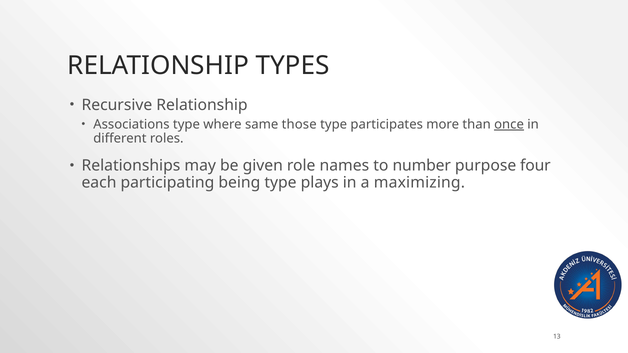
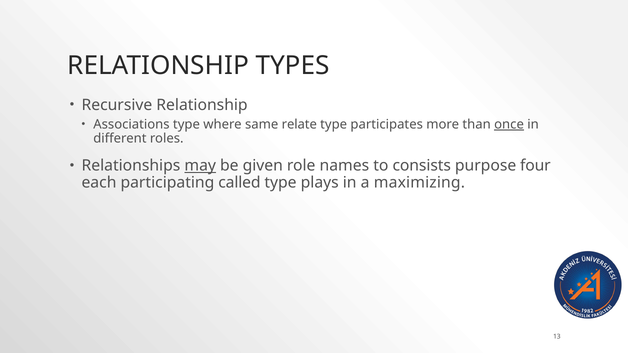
those: those -> relate (299, 124)
may underline: none -> present (200, 166)
number: number -> consists (422, 166)
being: being -> called (239, 183)
